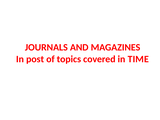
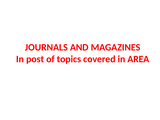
TIME: TIME -> AREA (138, 59)
